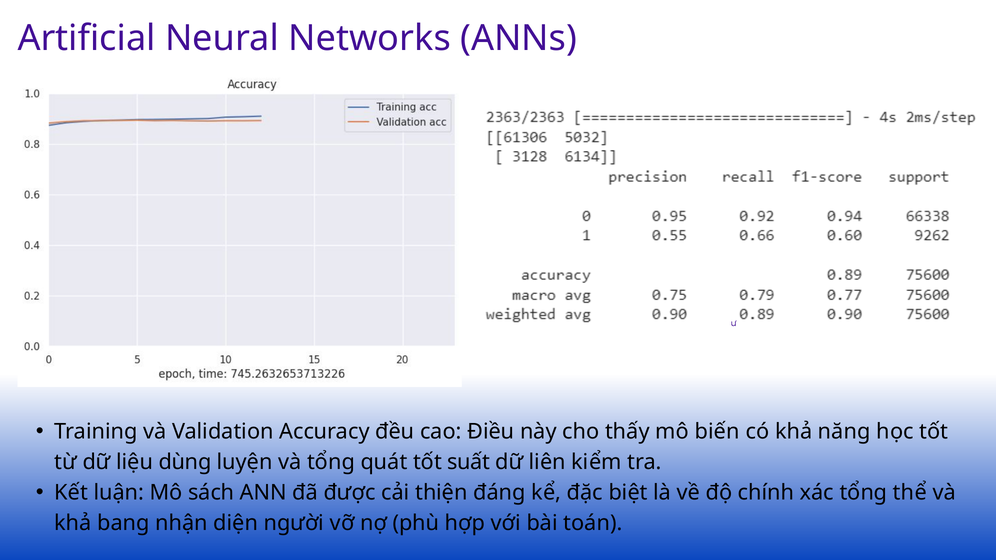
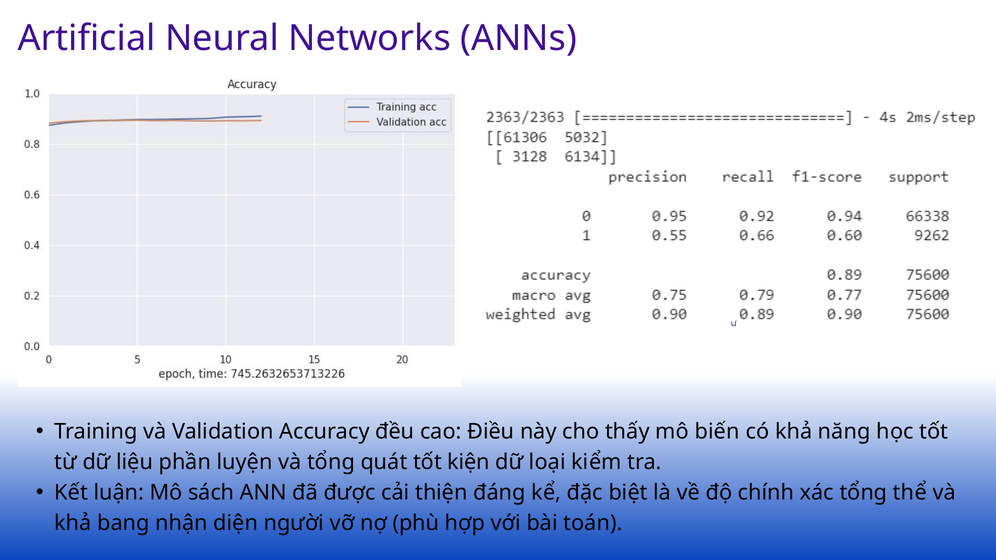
dùng: dùng -> phần (185, 462)
suất: suất -> kiện (469, 462)
liên: liên -> loại (547, 462)
